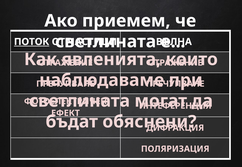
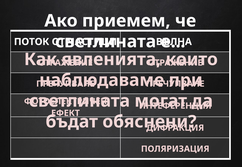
ПОТОК underline: present -> none (32, 42)
